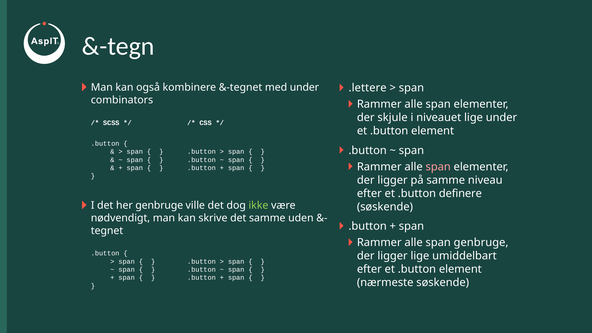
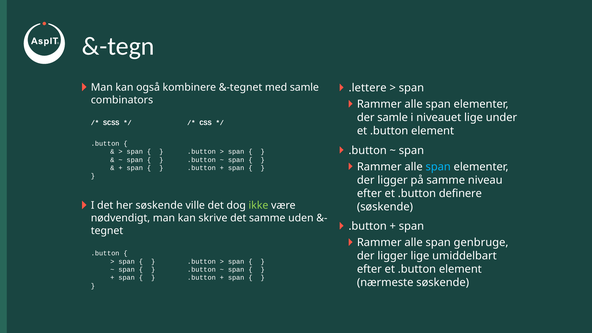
med under: under -> samle (304, 87)
der skjule: skjule -> samle (393, 118)
span colour: pink -> light blue (438, 167)
her genbruge: genbruge -> søskende (159, 205)
